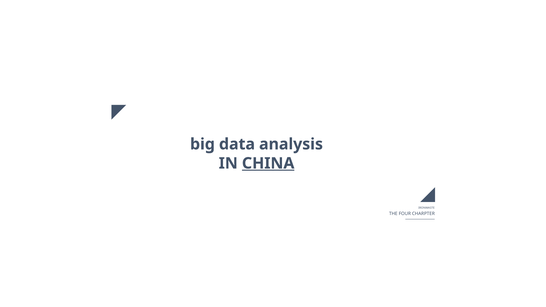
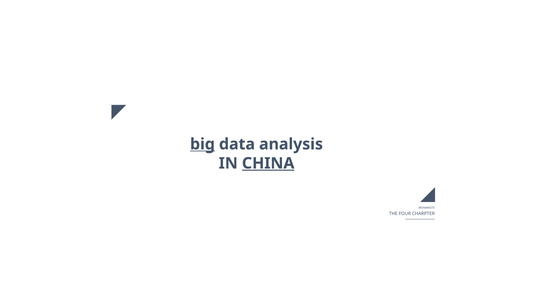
big underline: none -> present (202, 144)
